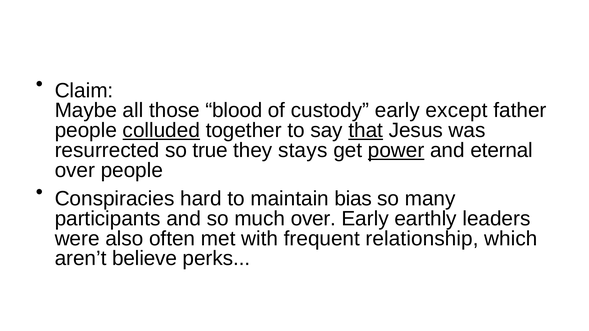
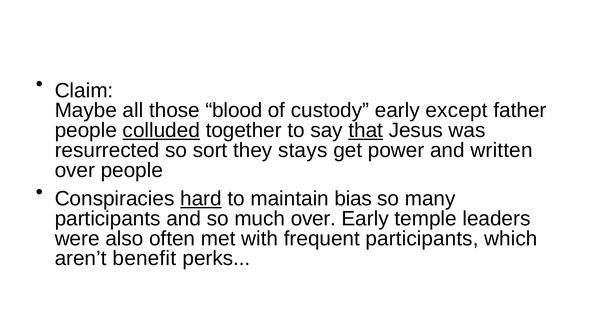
true: true -> sort (210, 150)
power underline: present -> none (396, 150)
eternal: eternal -> written (502, 150)
hard underline: none -> present (201, 199)
earthly: earthly -> temple (426, 219)
frequent relationship: relationship -> participants (422, 239)
believe: believe -> benefit (144, 259)
